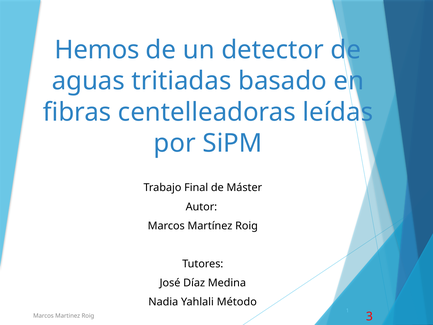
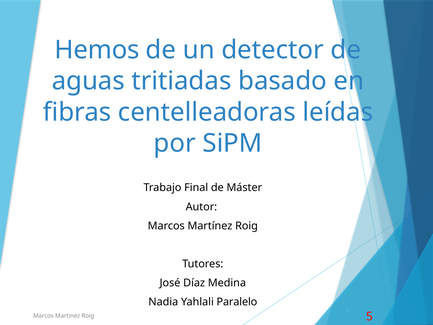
Método: Método -> Paralelo (237, 302)
3: 3 -> 5 (369, 316)
